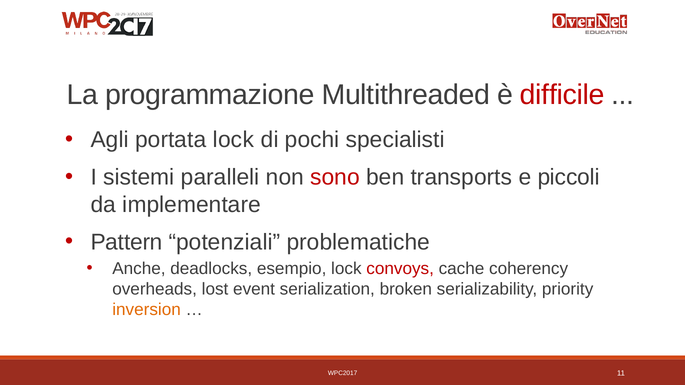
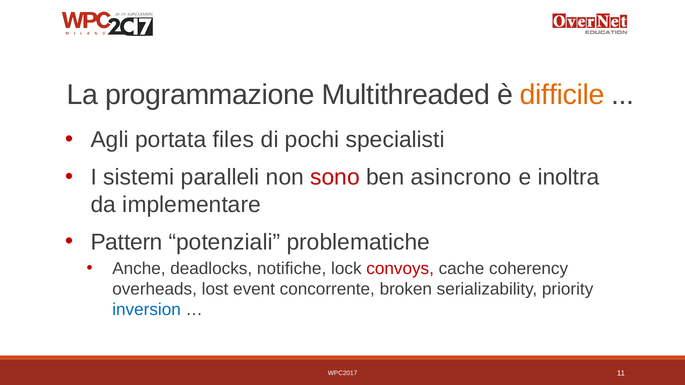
difficile colour: red -> orange (562, 95)
portata lock: lock -> files (233, 140)
transports: transports -> asincrono (461, 177)
piccoli: piccoli -> inoltra (568, 177)
esempio: esempio -> notifiche (292, 269)
serialization: serialization -> concorrente (327, 289)
inversion colour: orange -> blue (147, 310)
